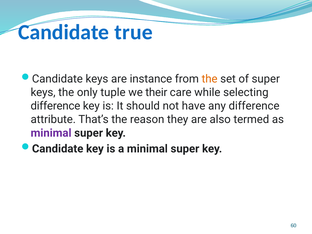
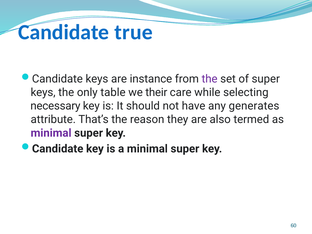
the colour: orange -> purple (210, 79)
tuple: tuple -> table (113, 92)
difference: difference -> necessary (55, 106)
any difference: difference -> generates (254, 106)
